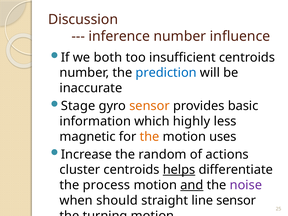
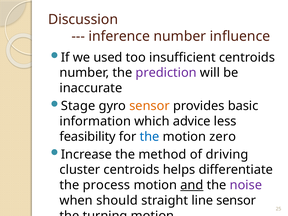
both: both -> used (108, 57)
prediction colour: blue -> purple (166, 73)
highly: highly -> advice (192, 121)
magnetic: magnetic -> feasibility (88, 137)
the colour: orange -> blue (150, 137)
uses: uses -> zero (223, 137)
random: random -> method (162, 154)
actions: actions -> driving (227, 154)
helps underline: present -> none (179, 170)
